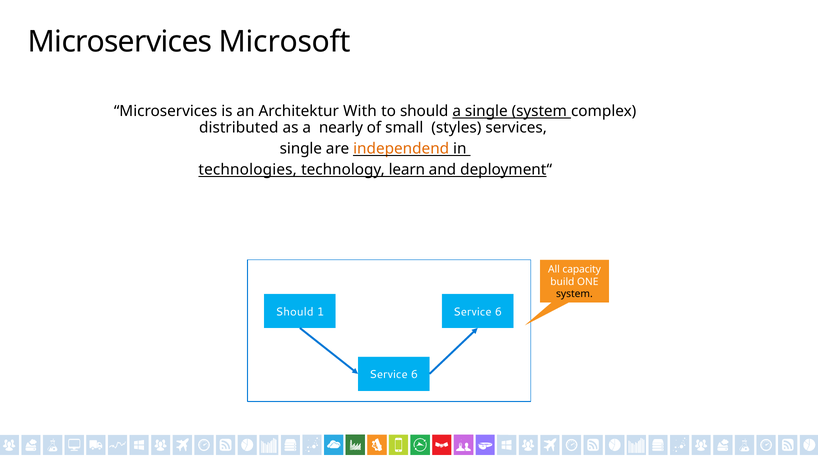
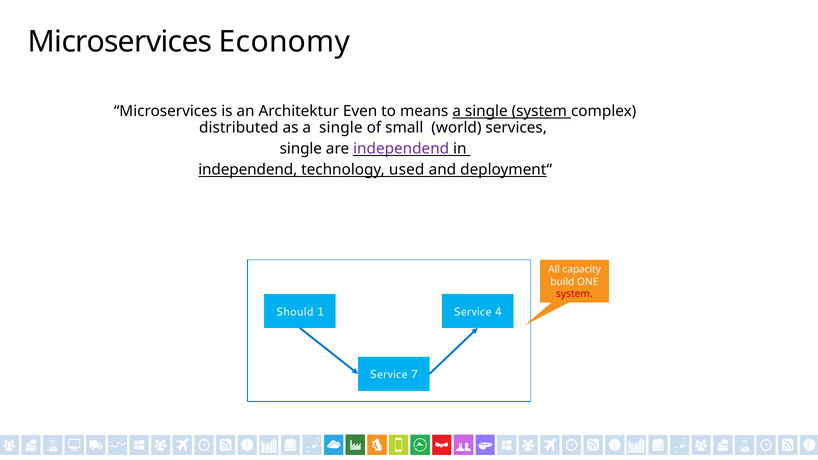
Microsoft: Microsoft -> Economy (285, 42)
With: With -> Even (360, 111)
to should: should -> means (424, 111)
as a nearly: nearly -> single (341, 128)
styles: styles -> world (456, 128)
independend colour: orange -> purple (401, 149)
technologies: technologies -> independend (248, 170)
learn: learn -> used (407, 170)
system colour: black -> red (574, 294)
1 Service 6: 6 -> 4 (498, 312)
6: 6 -> 7 (415, 375)
